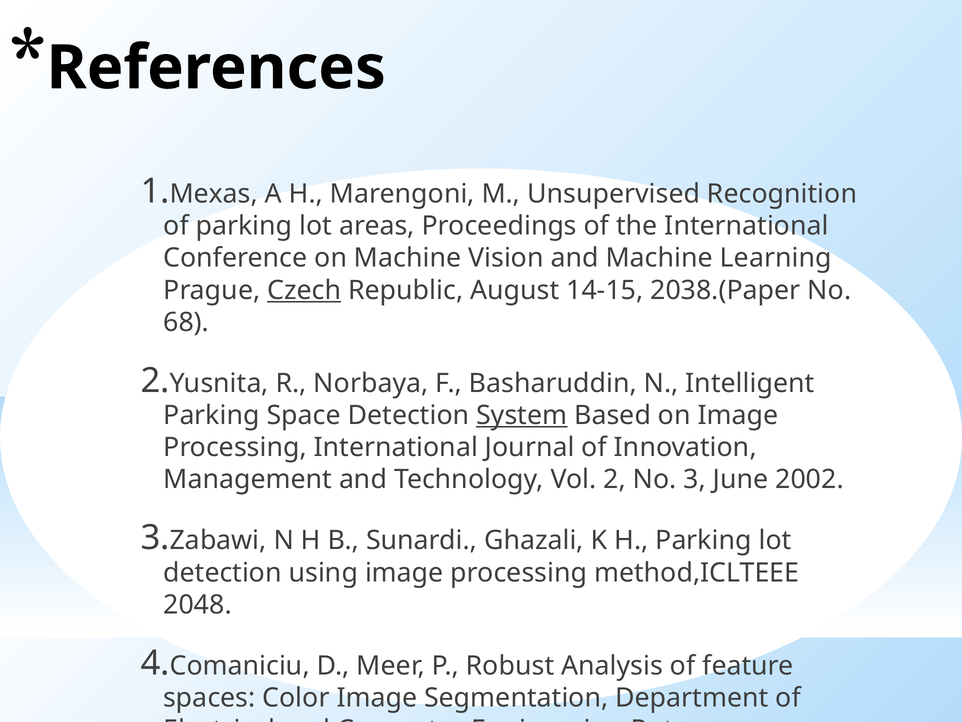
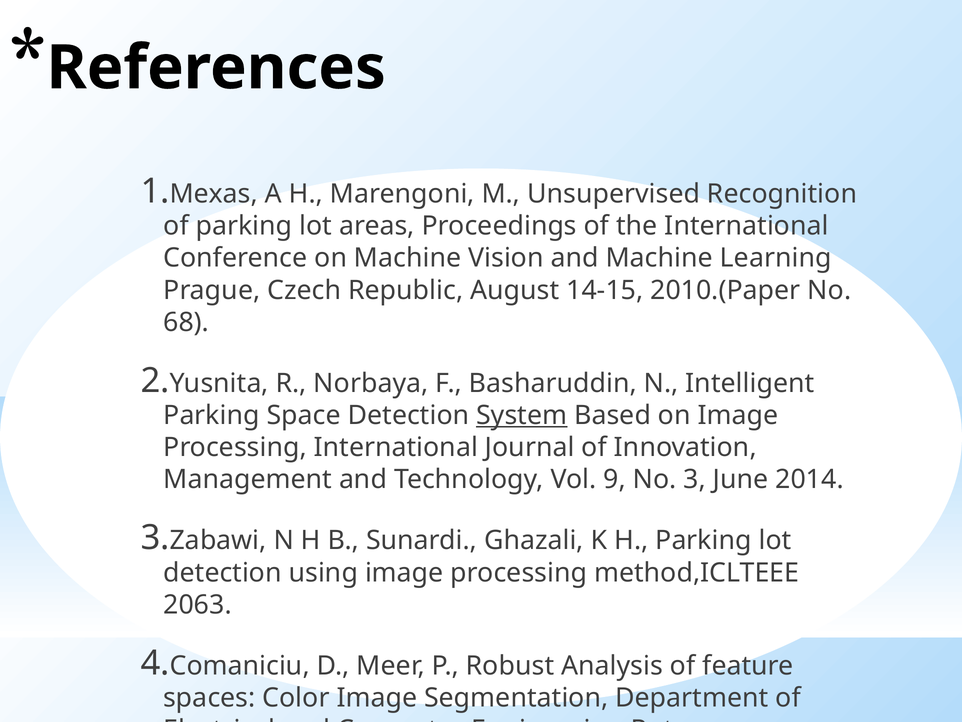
Czech underline: present -> none (304, 290)
2038.(Paper: 2038.(Paper -> 2010.(Paper (725, 290)
Vol 2: 2 -> 9 (614, 479)
June 2002: 2002 -> 2014 (809, 479)
2048: 2048 -> 2063 (198, 604)
